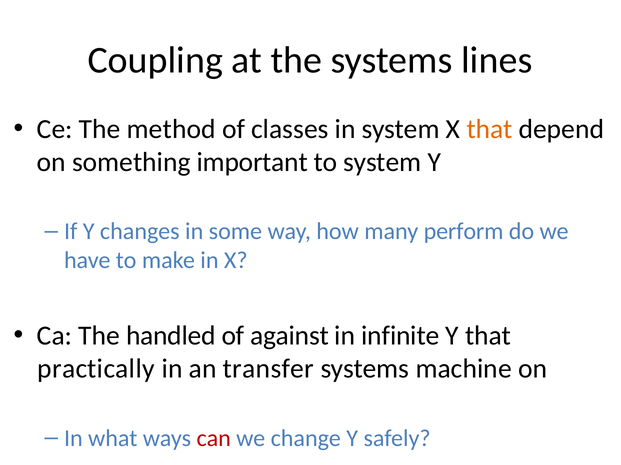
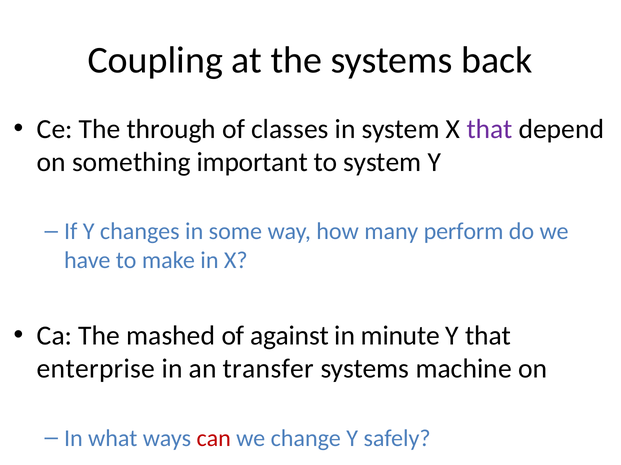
lines: lines -> back (497, 60)
method: method -> through (171, 129)
that colour: orange -> purple (489, 129)
handled: handled -> mashed (171, 336)
infinite: infinite -> minute (400, 336)
practically: practically -> enterprise (96, 369)
